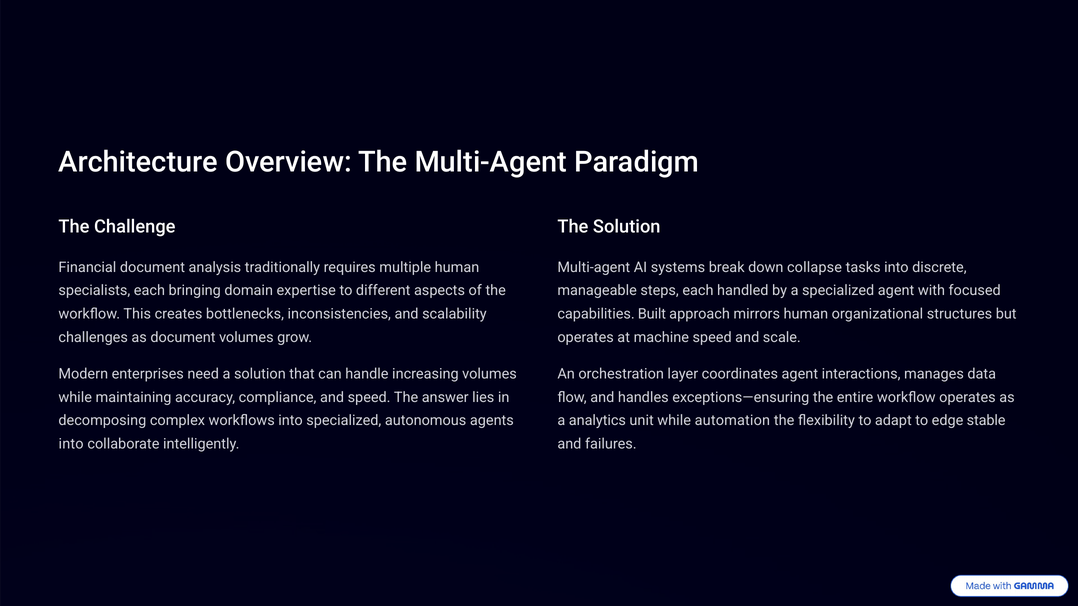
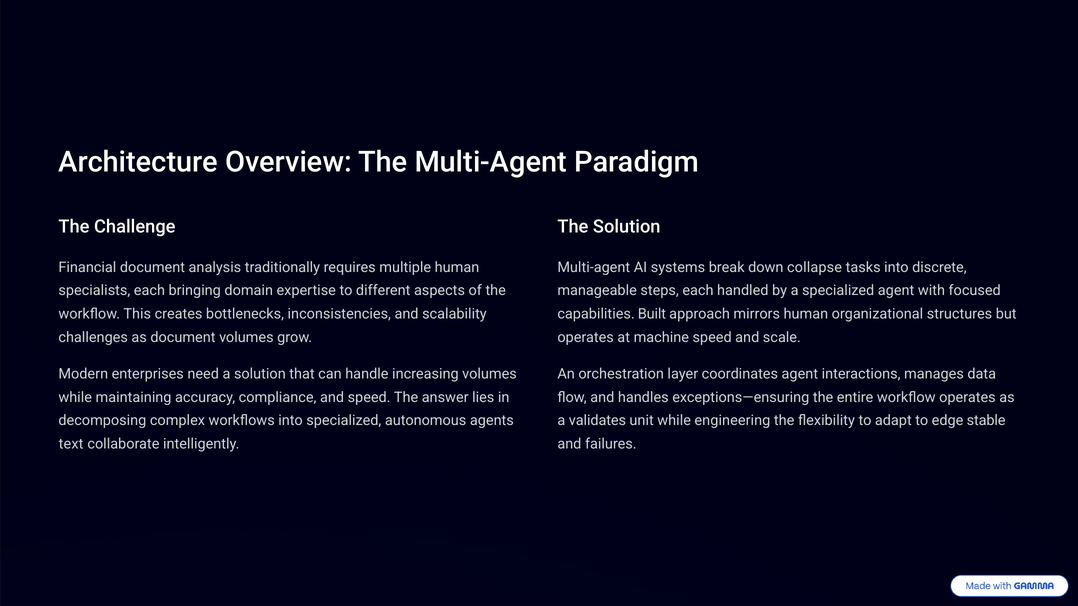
analytics: analytics -> validates (597, 421)
automation: automation -> engineering (732, 421)
into: into -> text (71, 444)
